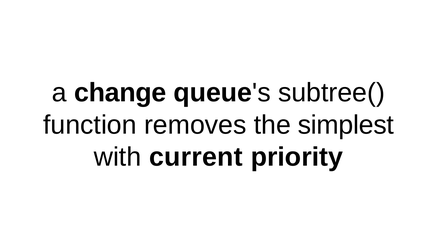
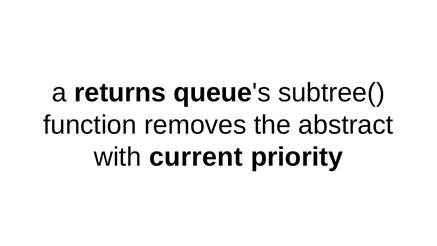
change: change -> returns (120, 93)
simplest: simplest -> abstract (346, 125)
